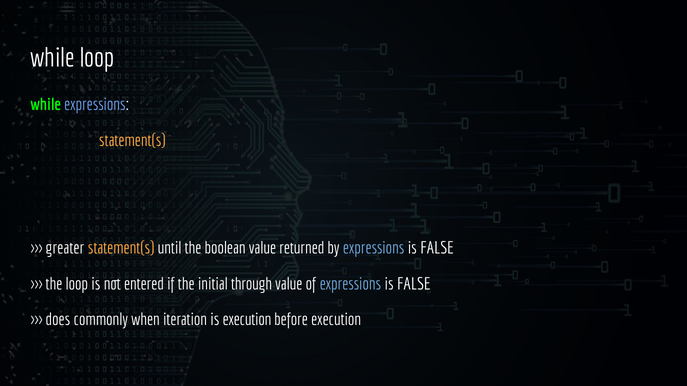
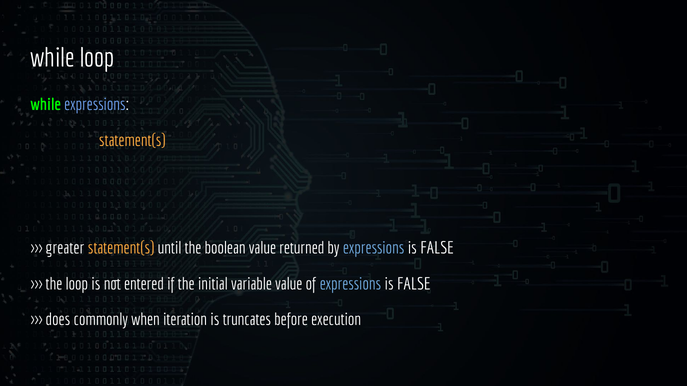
through: through -> variable (252, 284)
is execution: execution -> truncates (247, 320)
